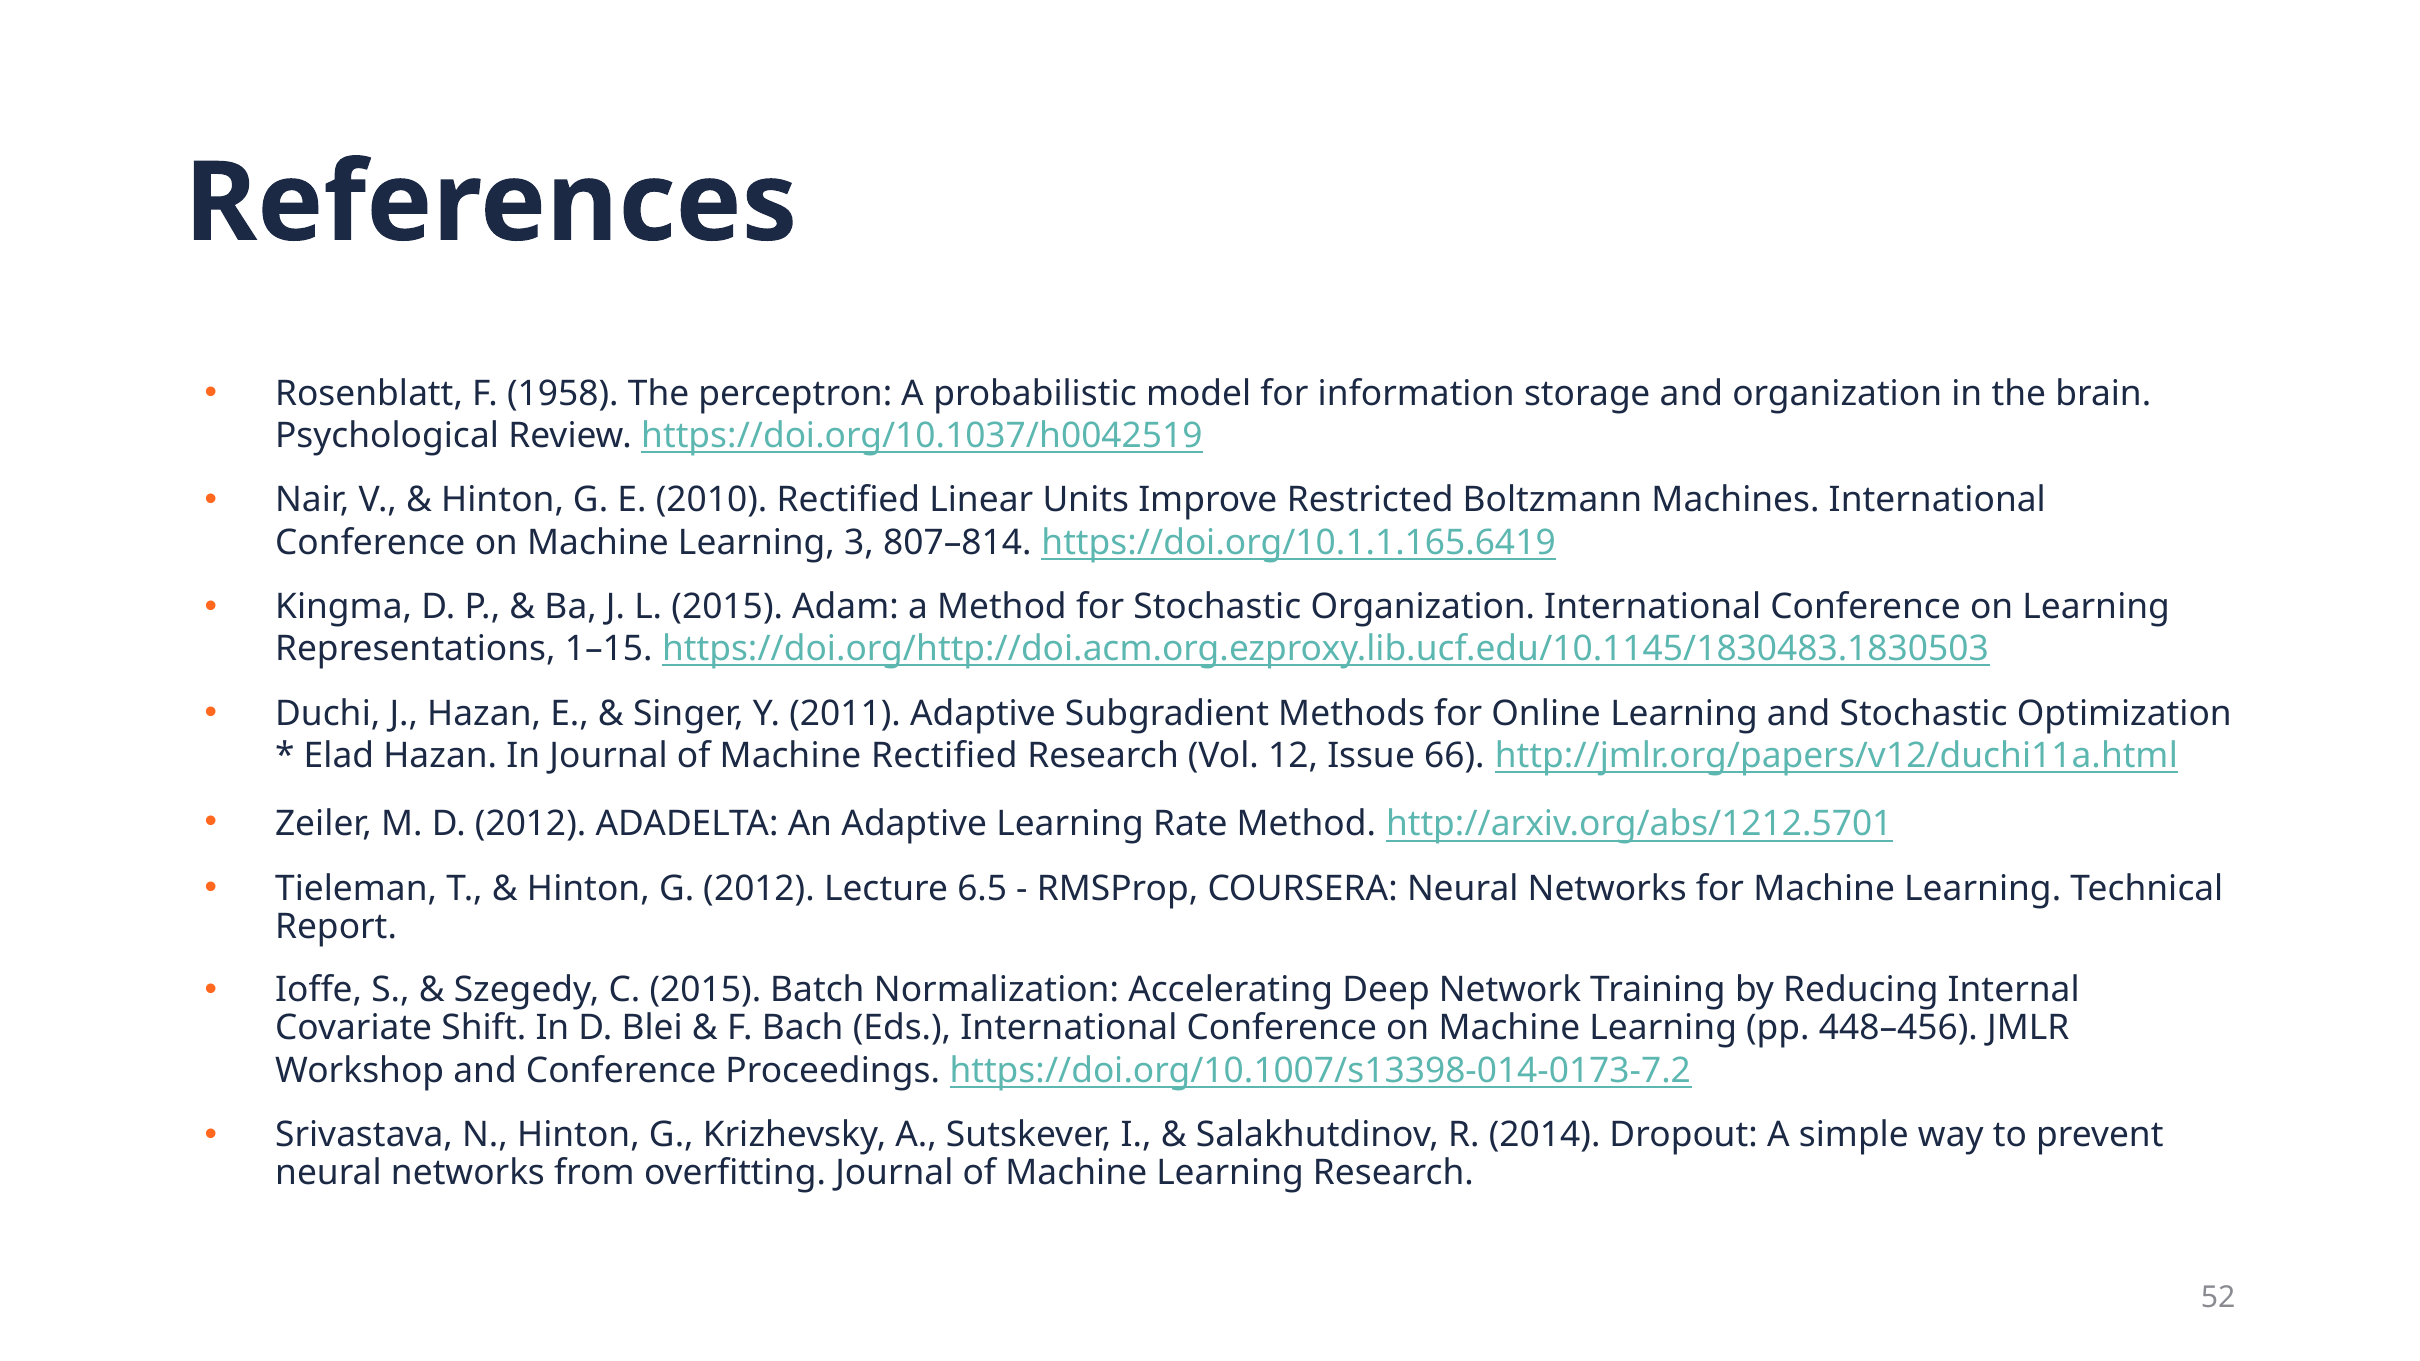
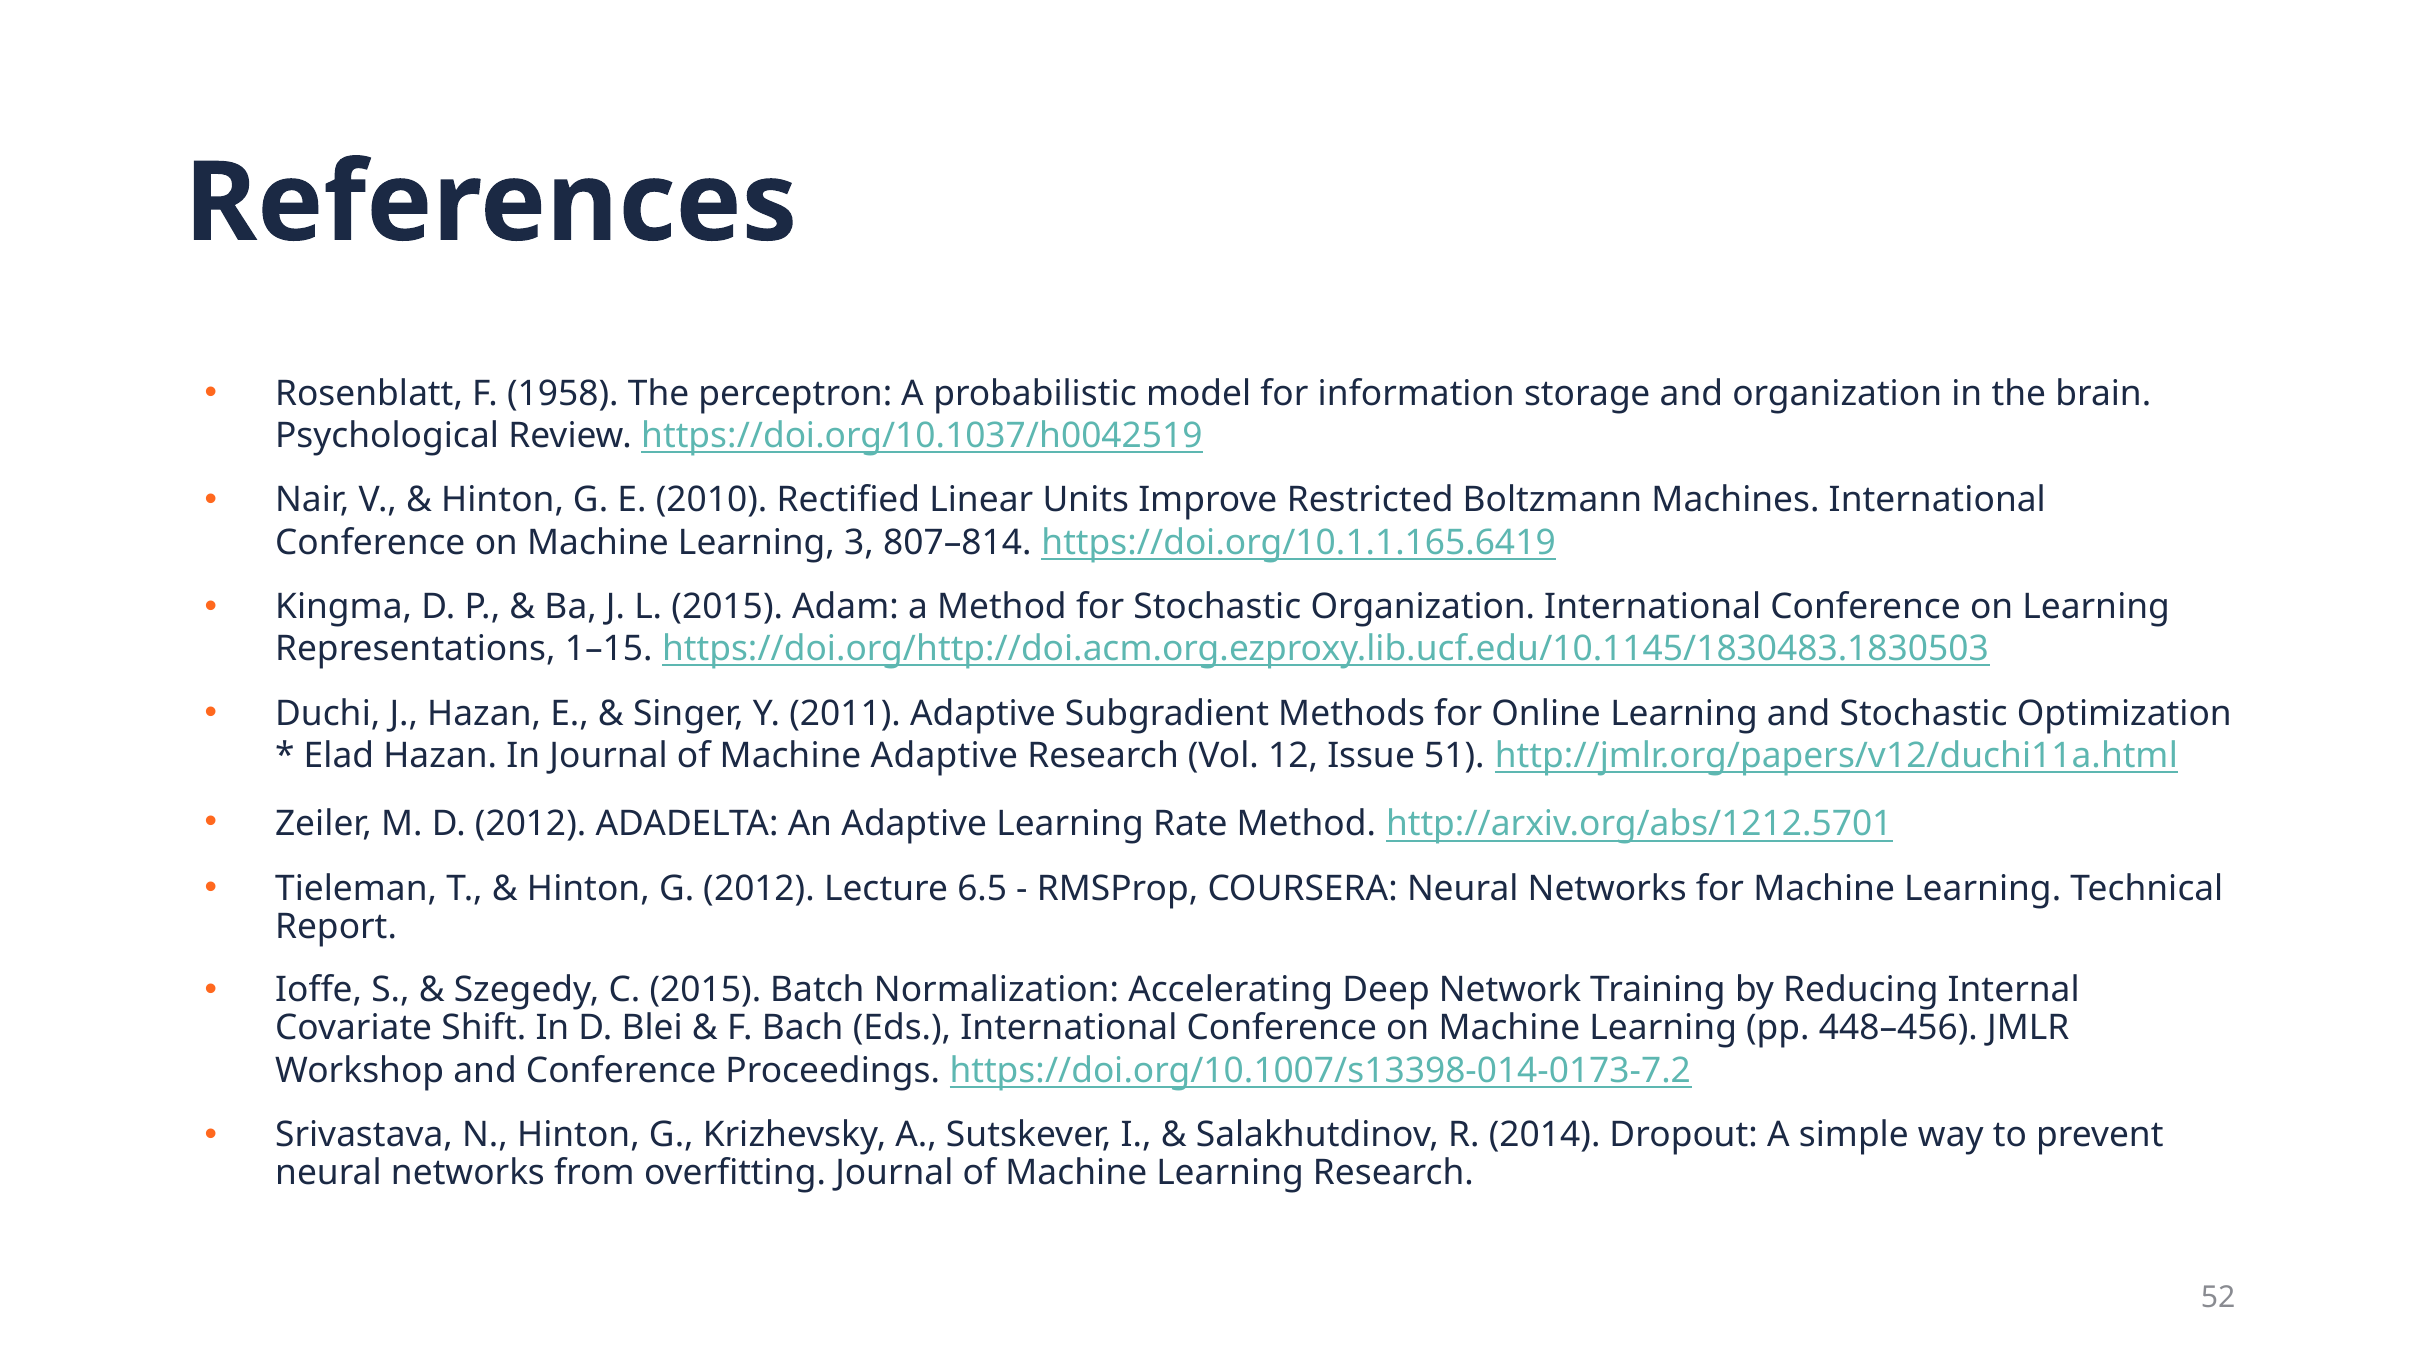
Machine Rectified: Rectified -> Adaptive (944, 756)
66: 66 -> 51 (1454, 756)
